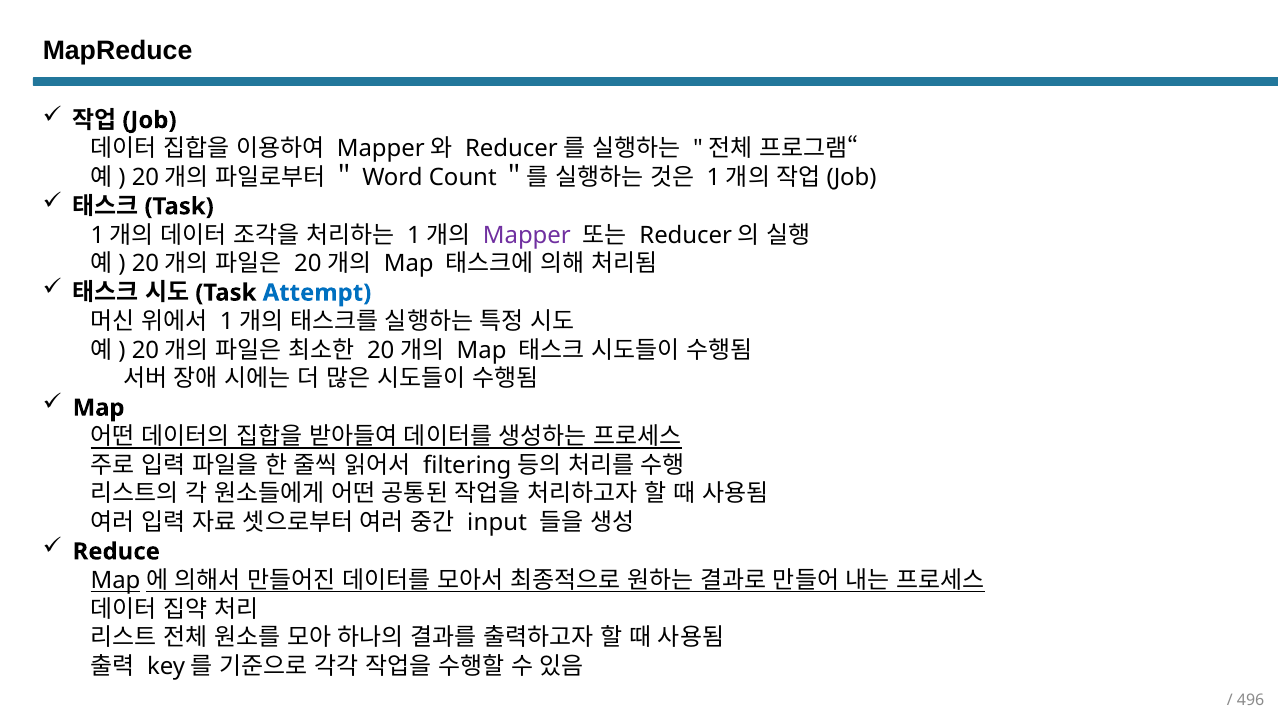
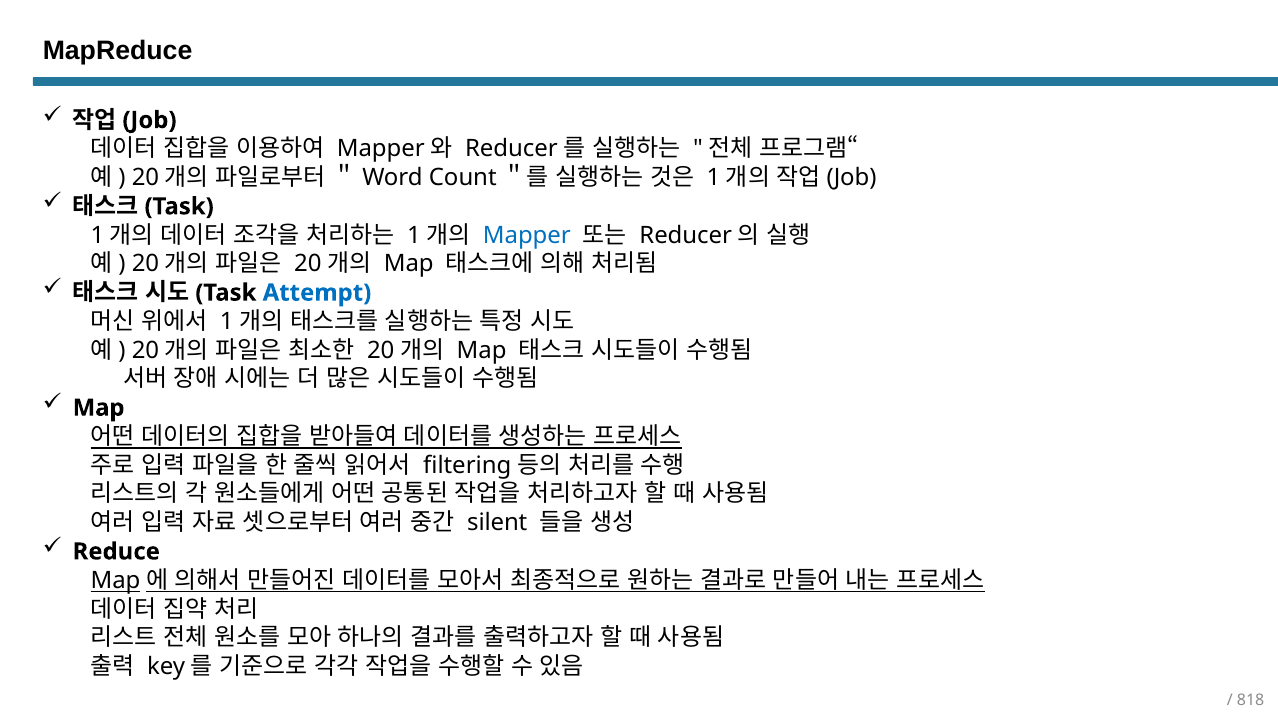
Mapper colour: purple -> blue (527, 235)
input: input -> silent (497, 523)
496: 496 -> 818 (1251, 700)
